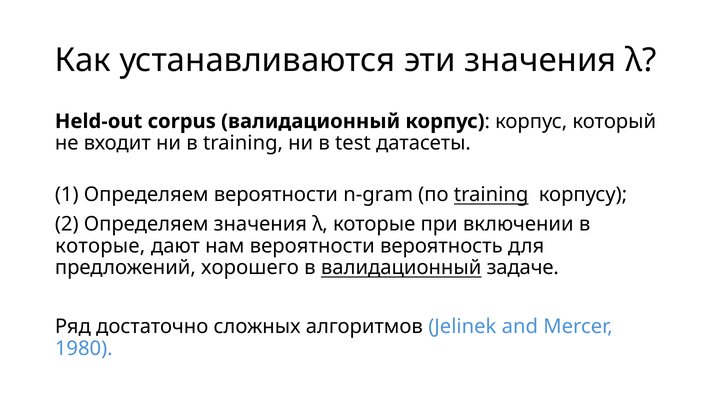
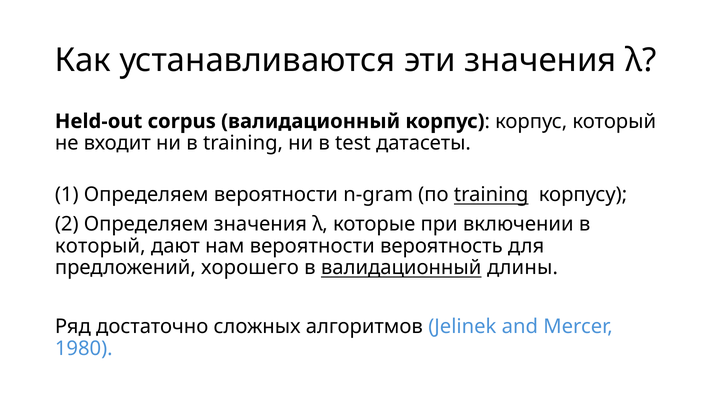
которые: которые -> который (100, 246)
задаче: задаче -> длины (523, 268)
